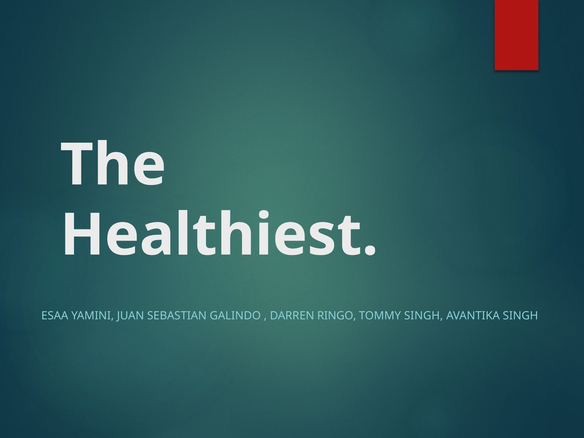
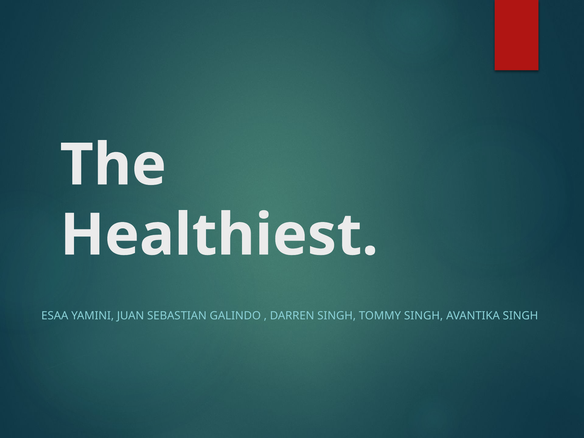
DARREN RINGO: RINGO -> SINGH (337, 316)
